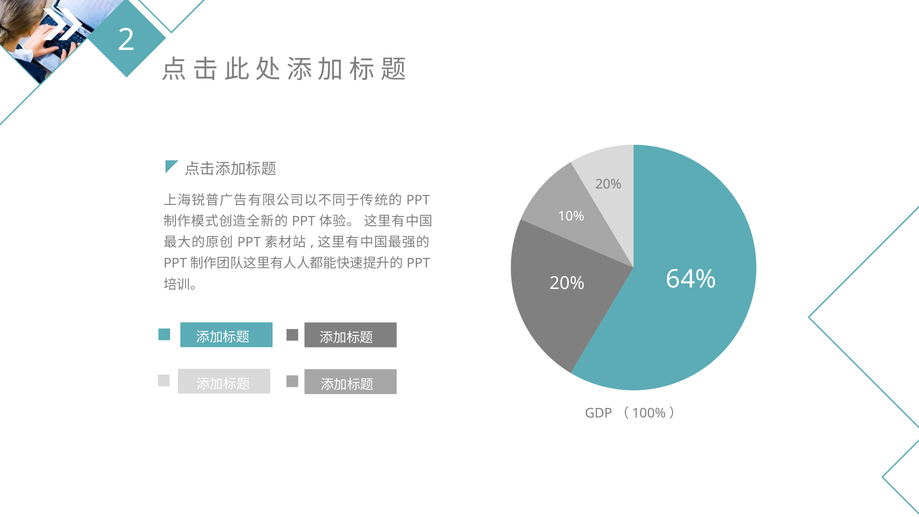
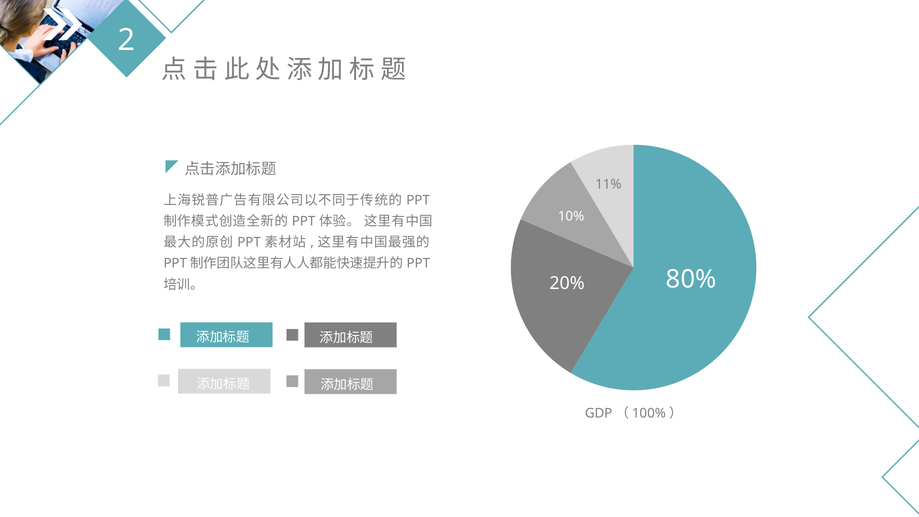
20%: 20% -> 11% (608, 184)
64%: 64% -> 80% (691, 279)
